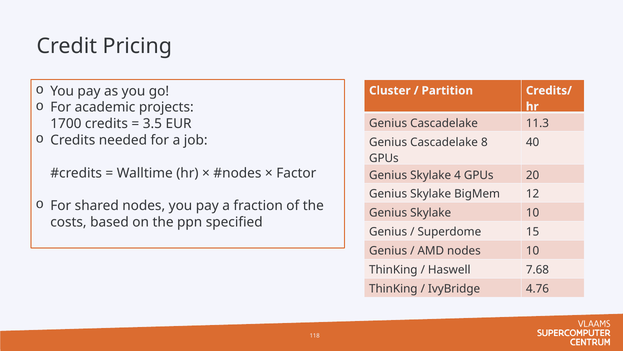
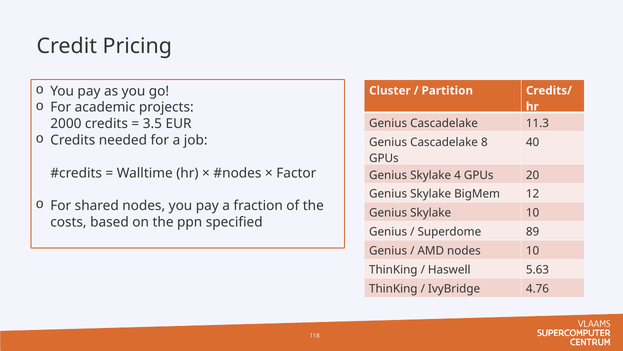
1700: 1700 -> 2000 (66, 124)
15: 15 -> 89 (533, 232)
7.68: 7.68 -> 5.63 (537, 270)
